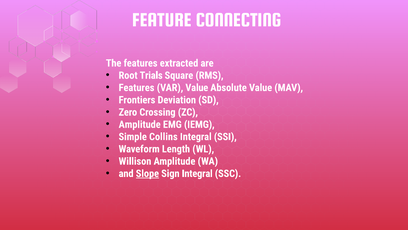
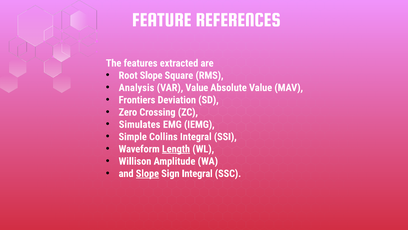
CONNECTING: CONNECTING -> REFERENCES (238, 20)
Root Trials: Trials -> Slope (151, 75)
Features: Features -> Analysis (136, 88)
Amplitude: Amplitude -> Simulates (140, 124)
Length underline: none -> present (176, 149)
